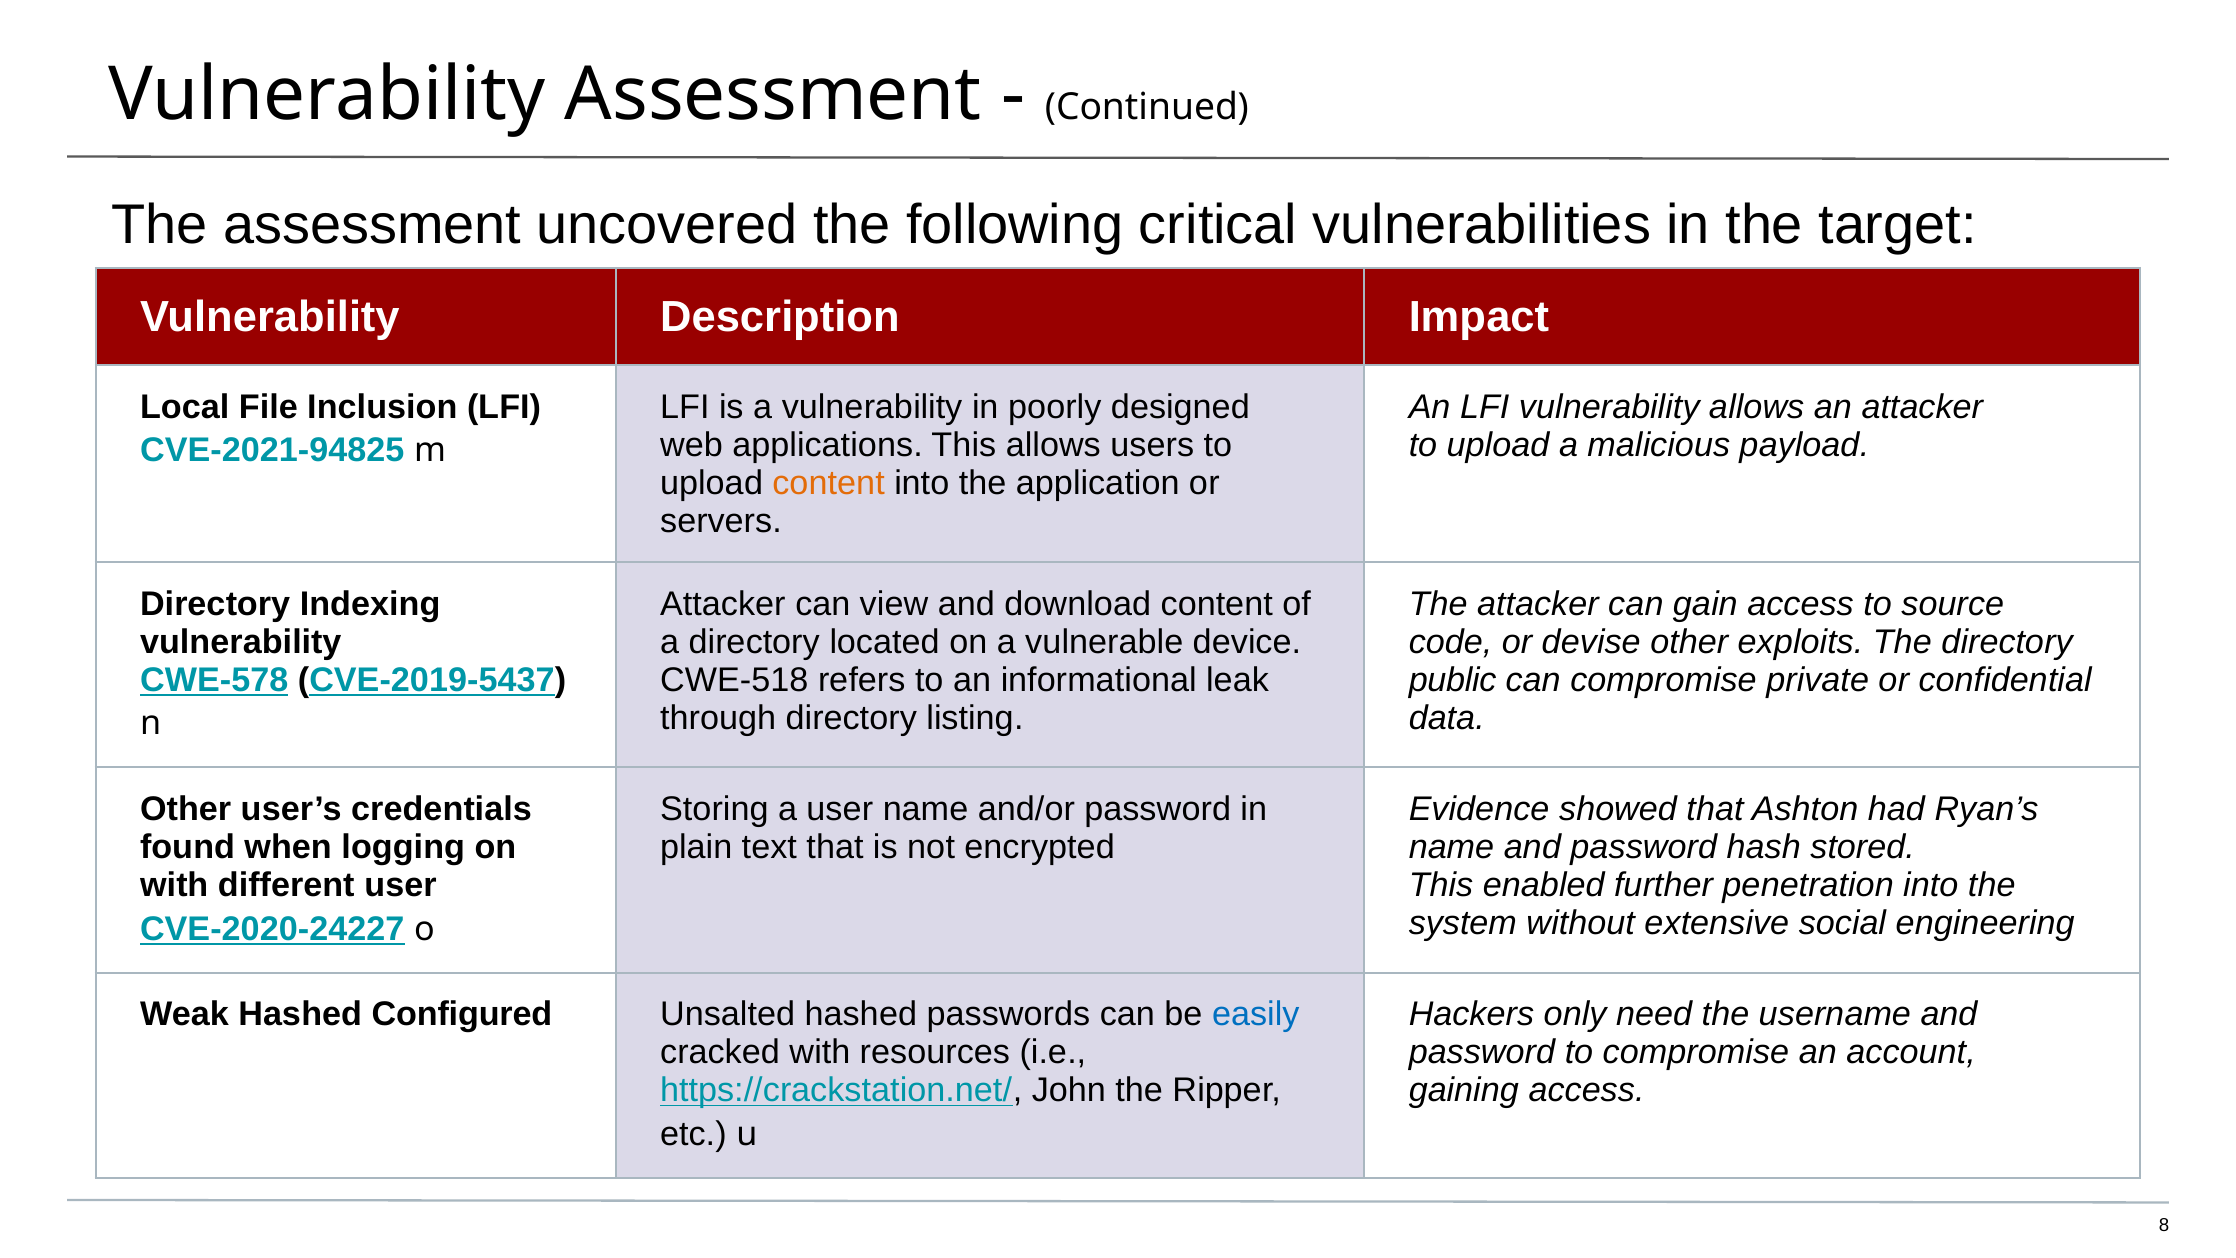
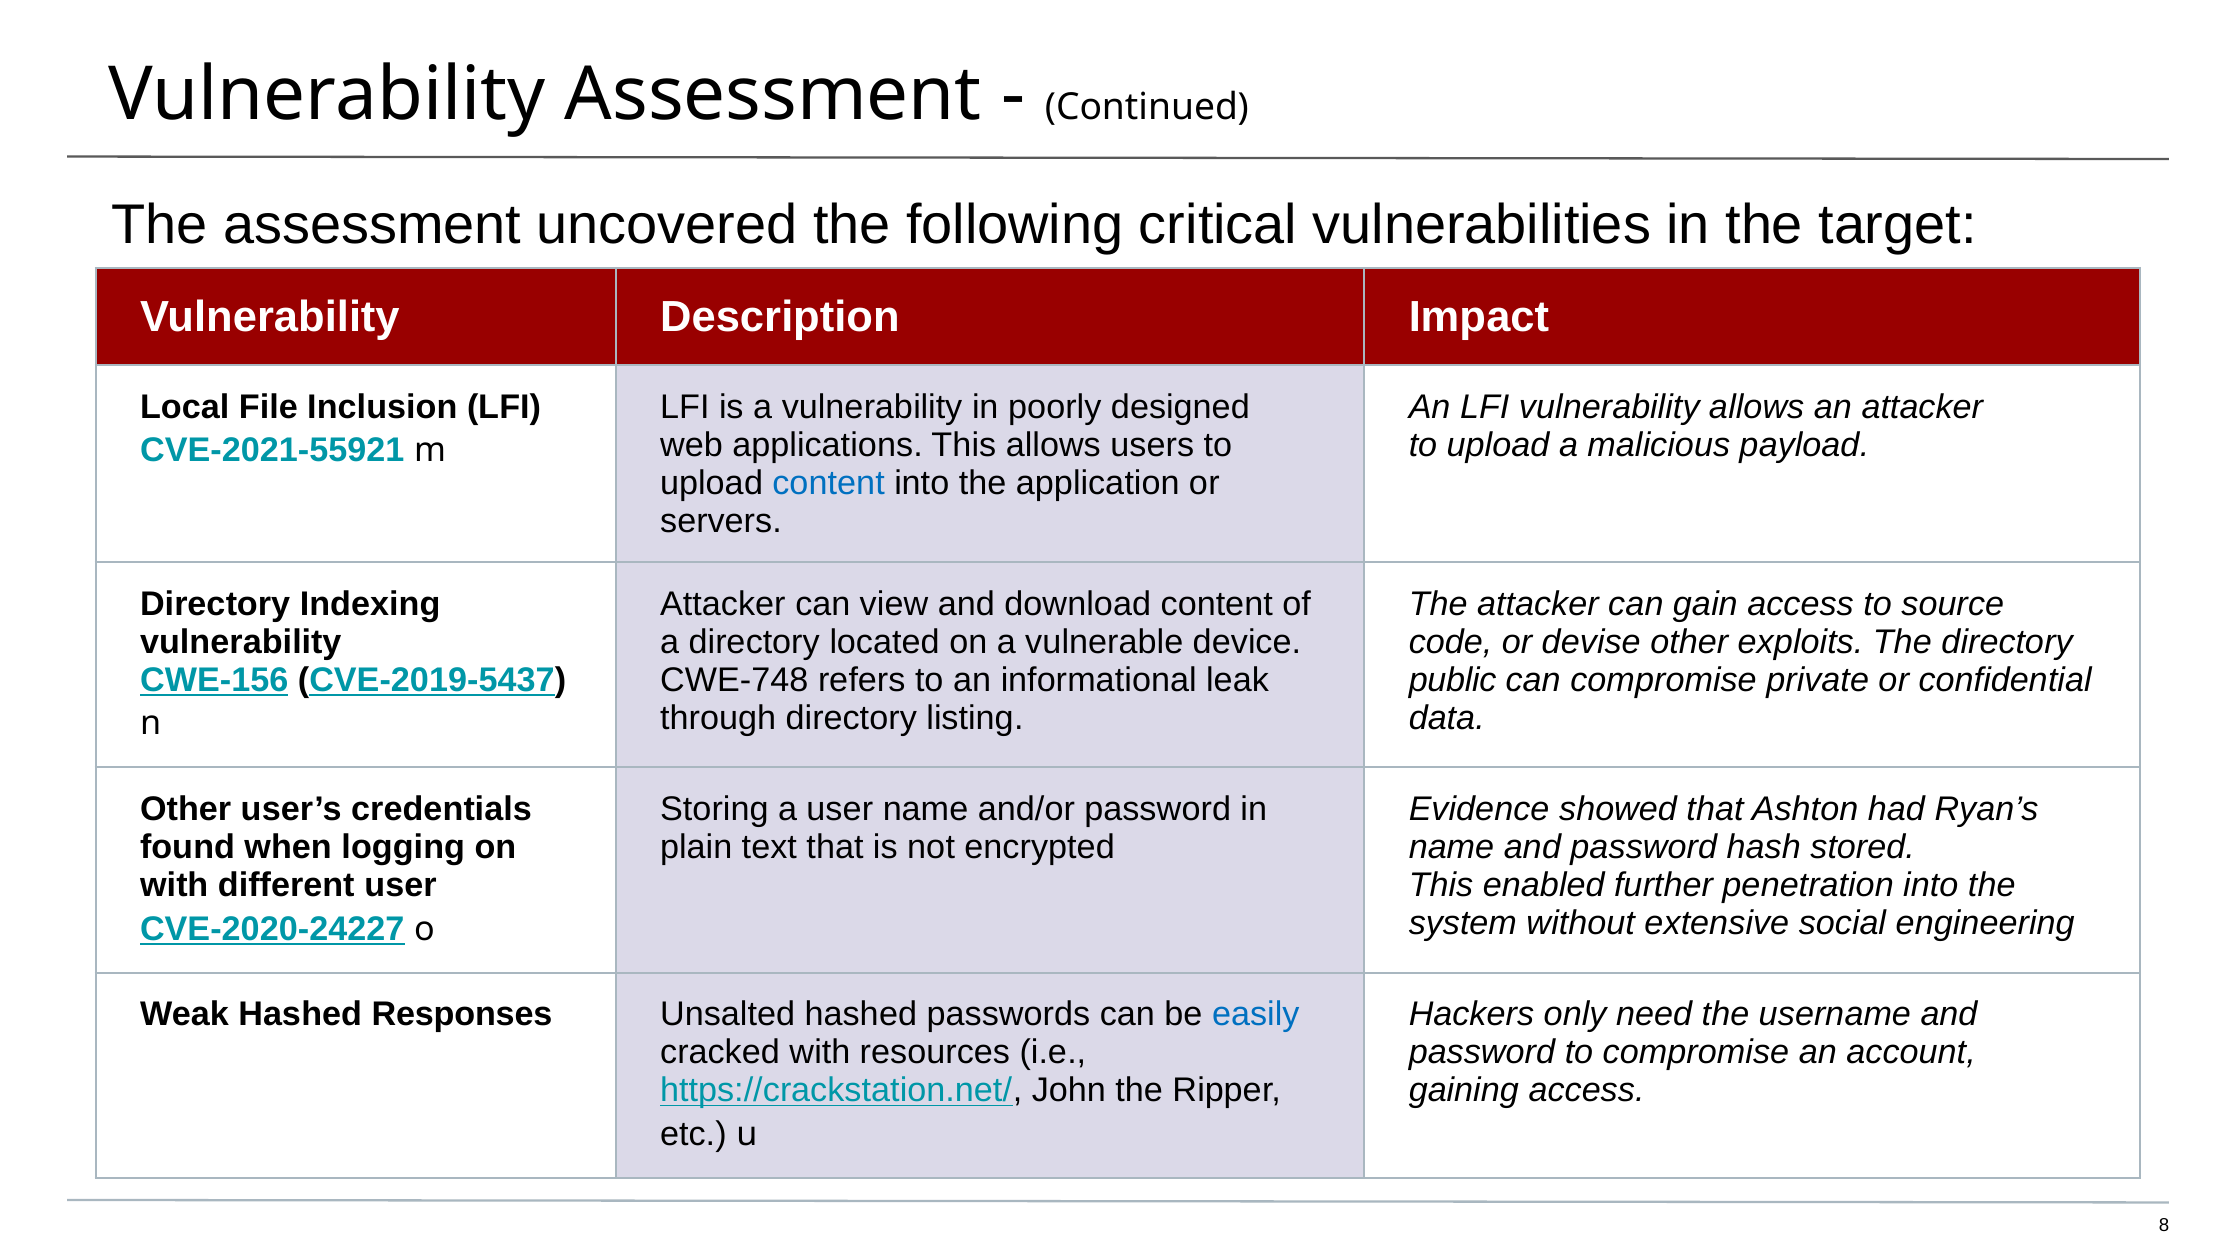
CVE-2021-94825: CVE-2021-94825 -> CVE-2021-55921 (272, 451)
content colour: orange -> blue (829, 483)
CWE-578: CWE-578 -> CWE-156 (214, 680)
CWE-518: CWE-518 -> CWE-748 (734, 680)
Configured: Configured -> Responses (462, 1014)
